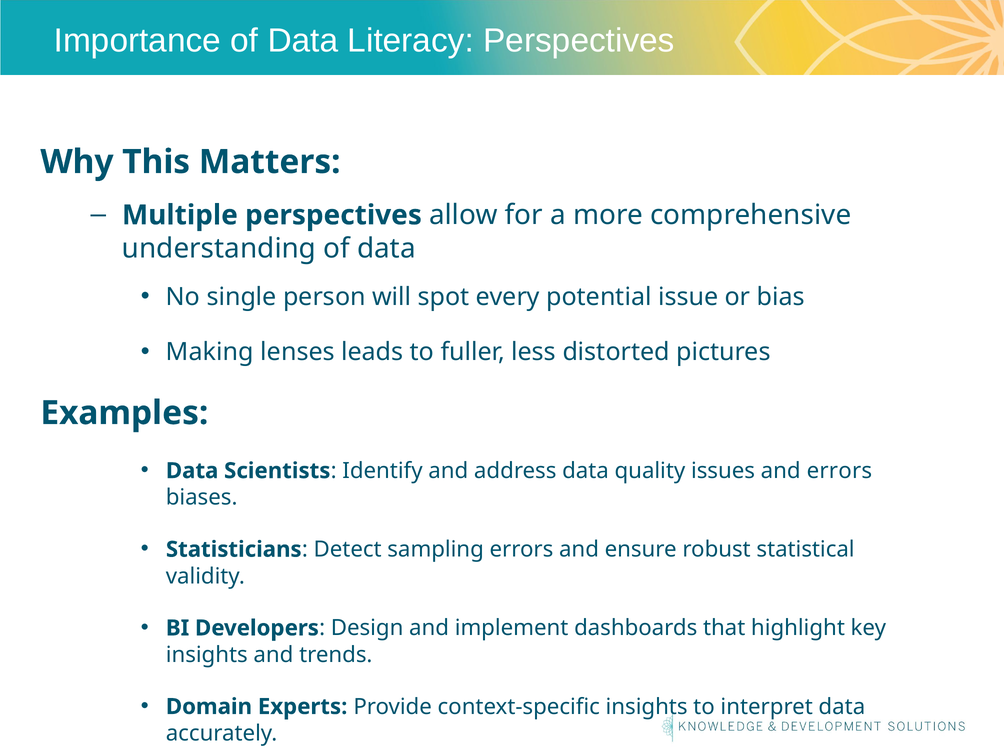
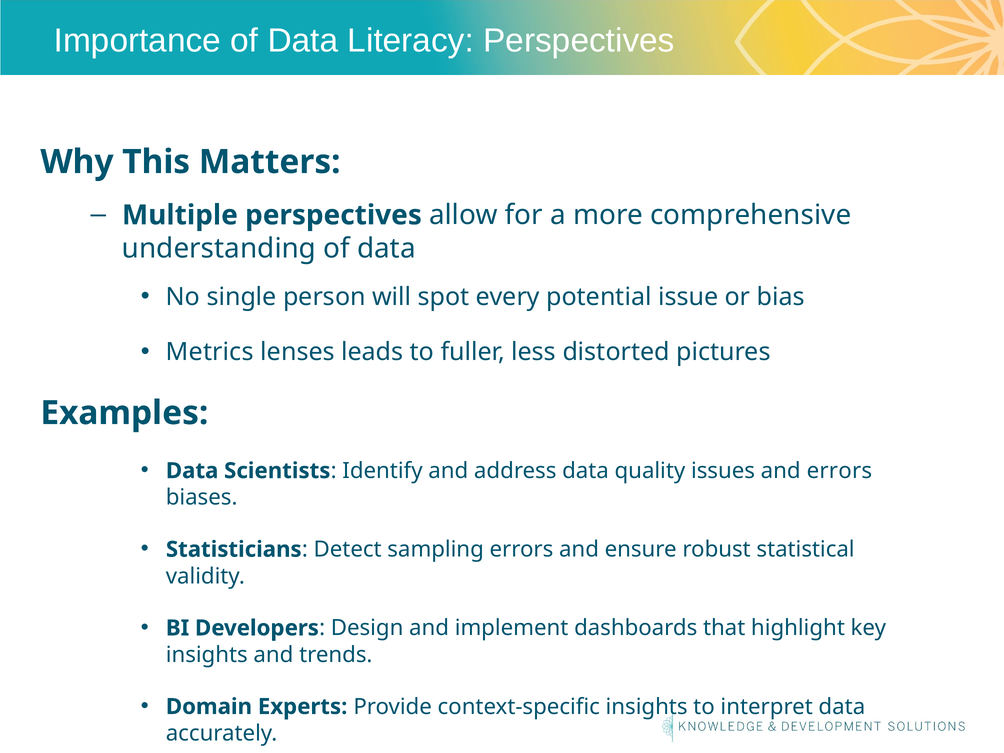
Making: Making -> Metrics (210, 352)
